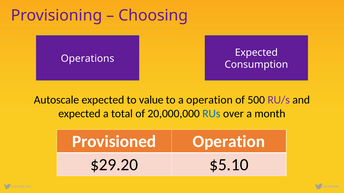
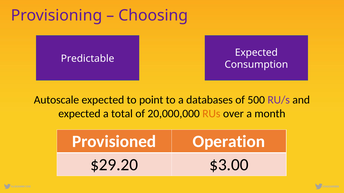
Operations: Operations -> Predictable (88, 59)
value: value -> point (151, 100)
a operation: operation -> databases (210, 100)
RUs colour: blue -> orange (211, 114)
$5.10: $5.10 -> $3.00 (229, 165)
